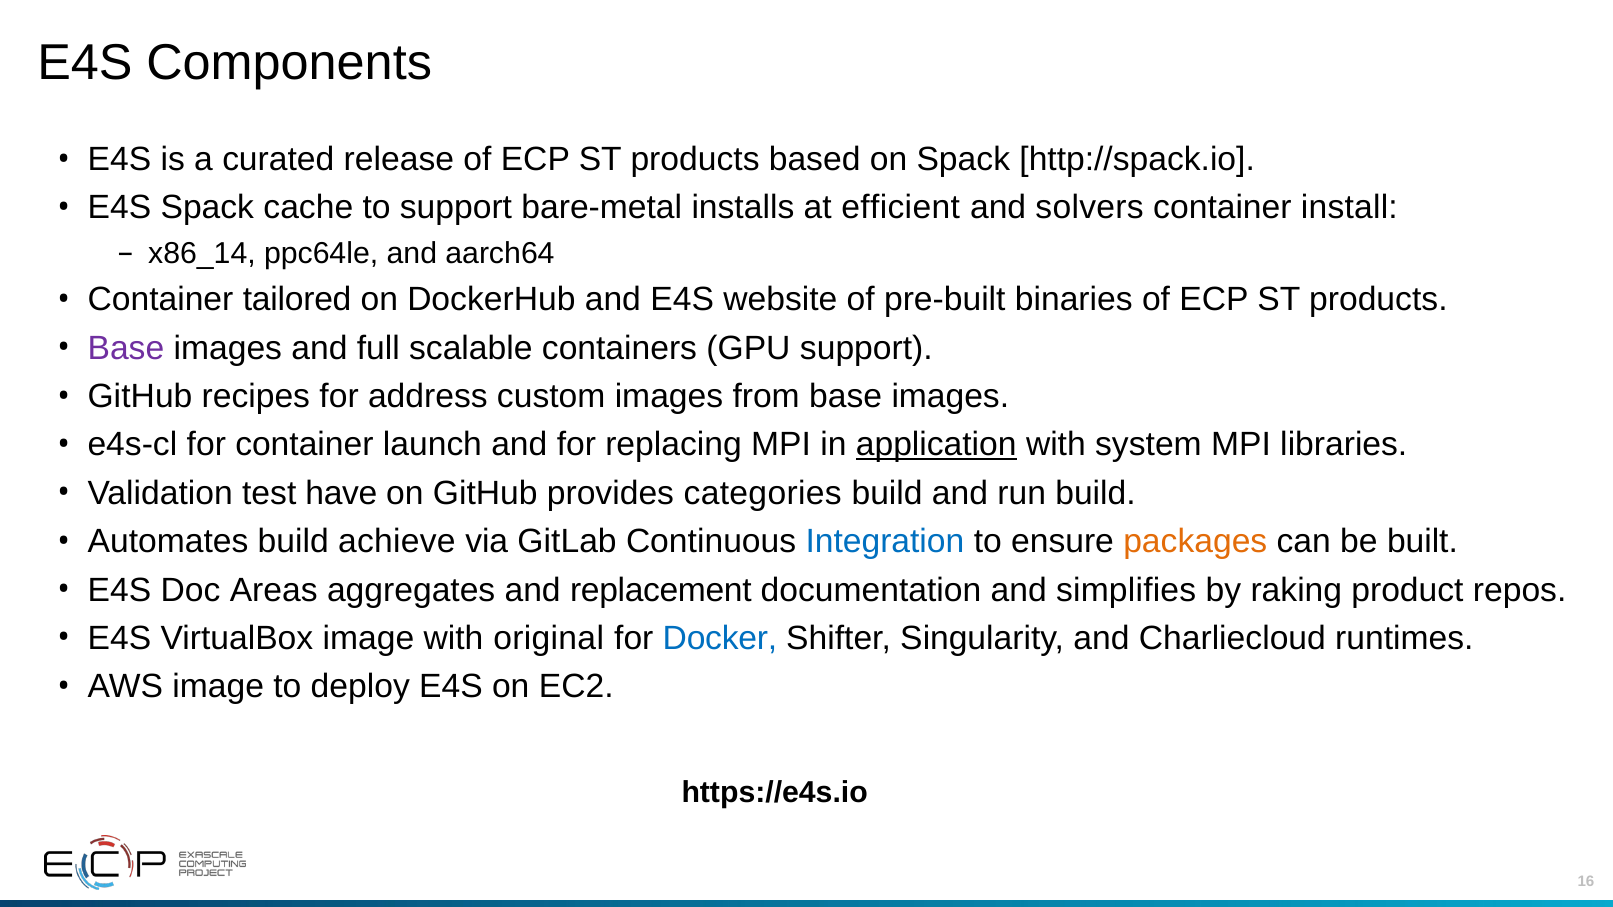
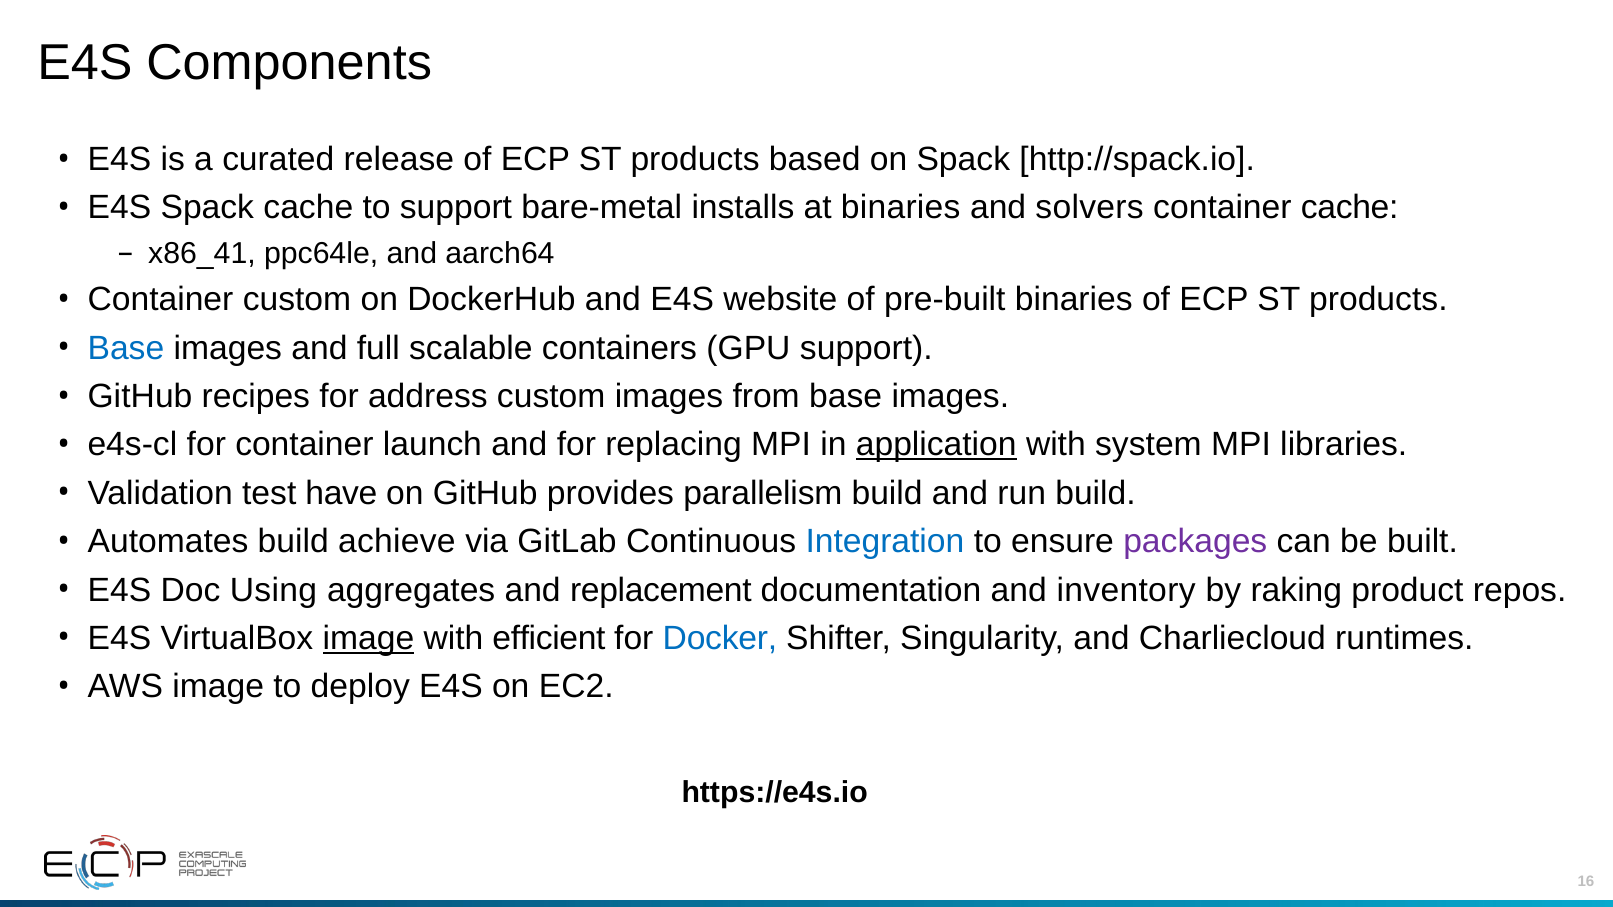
at efficient: efficient -> binaries (901, 208)
container install: install -> cache (1350, 208)
x86_14: x86_14 -> x86_41 (202, 253)
Container tailored: tailored -> custom (297, 300)
Base colour: purple -> blue (126, 348)
categories: categories -> parallelism (763, 493)
packages colour: orange -> purple (1195, 542)
Areas: Areas -> Using (274, 590)
simplifies: simplifies -> inventory (1126, 590)
image underline: none -> present (368, 638)
original: original -> efficient (549, 638)
